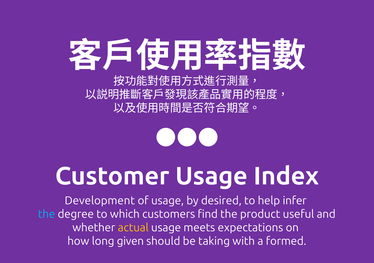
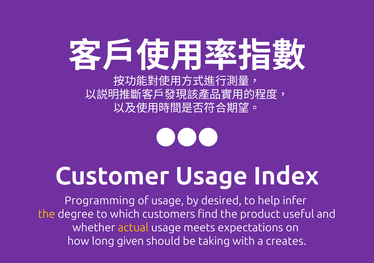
Development: Development -> Programming (100, 201)
the colour: light blue -> yellow (47, 215)
formed: formed -> creates (286, 242)
